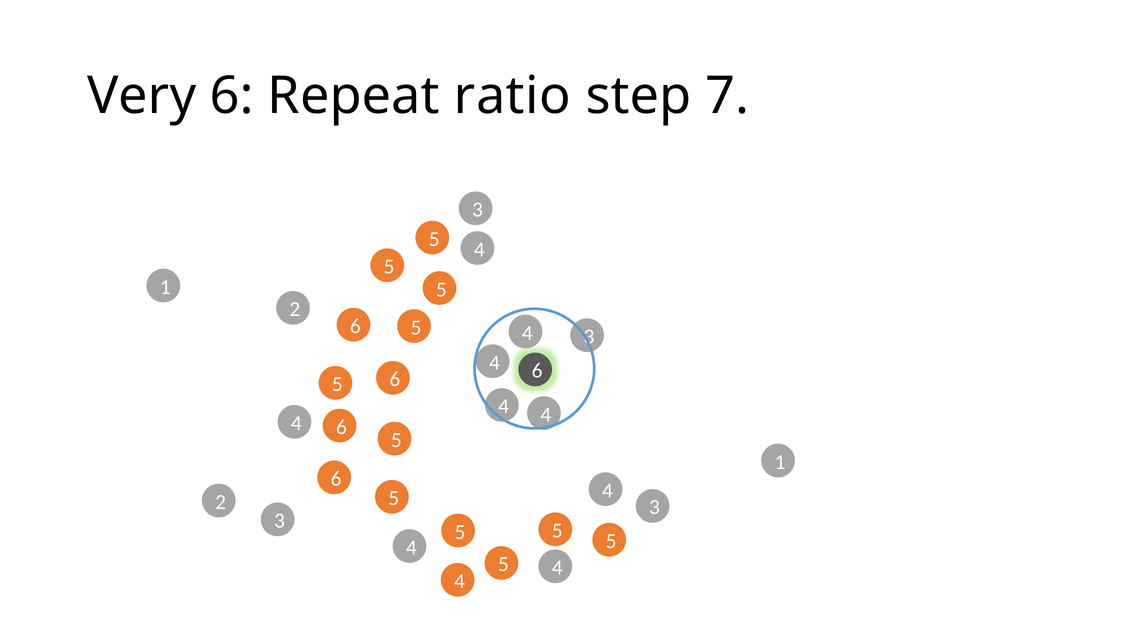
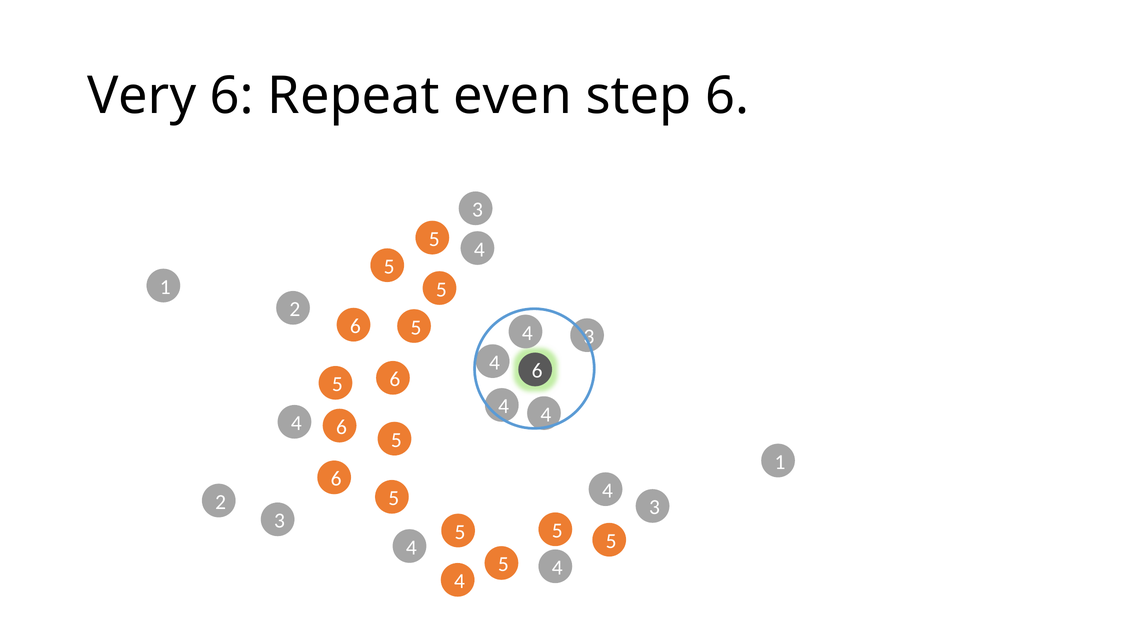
ratio: ratio -> even (513, 96)
step 7: 7 -> 6 (727, 96)
